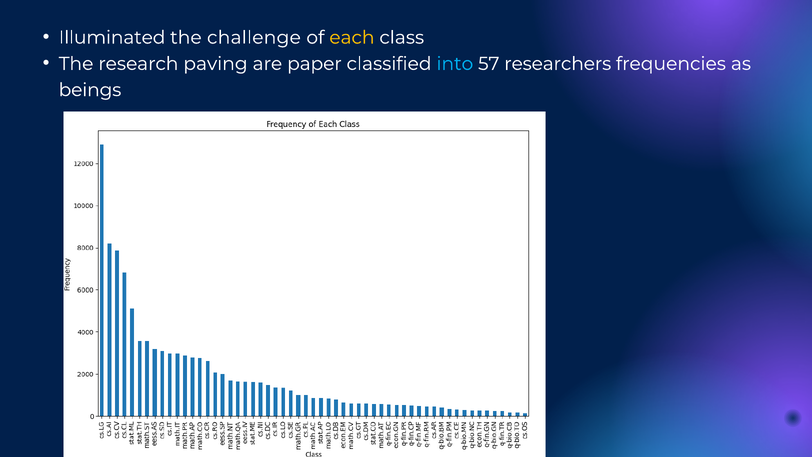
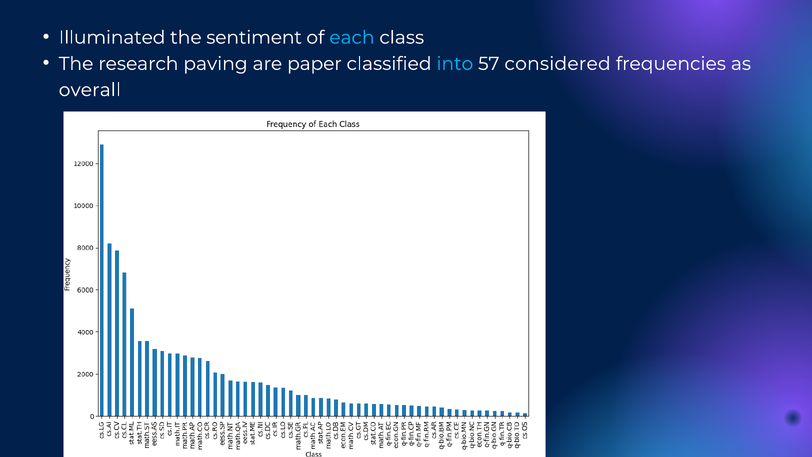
challenge: challenge -> sentiment (254, 38)
each colour: yellow -> light blue (352, 38)
researchers: researchers -> considered (558, 64)
beings: beings -> overall (90, 90)
